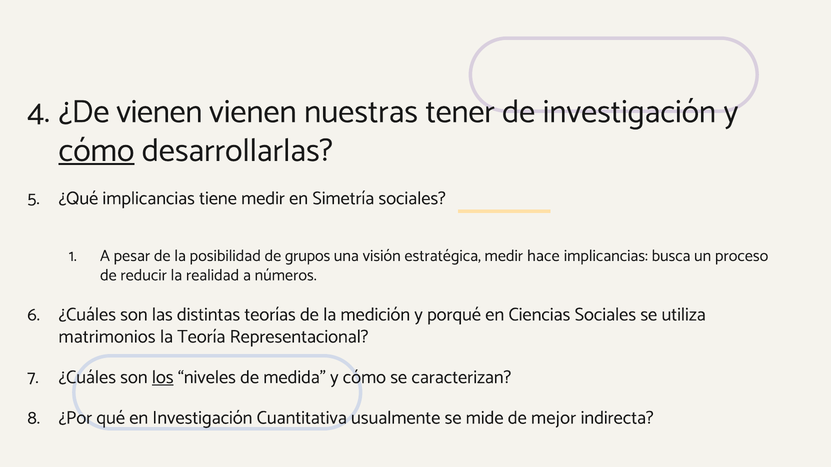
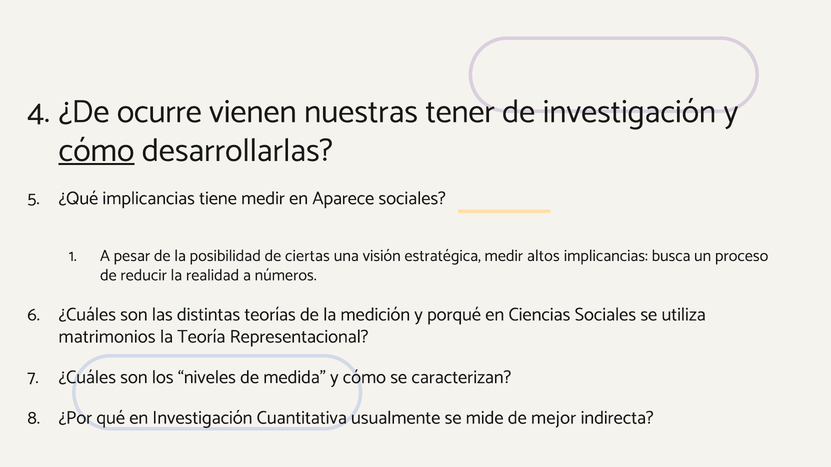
¿De vienen: vienen -> ocurre (159, 112)
Simetría: Simetría -> Aparece (343, 198)
grupos: grupos -> ciertas (307, 256)
hace: hace -> altos (543, 256)
los underline: present -> none (163, 377)
